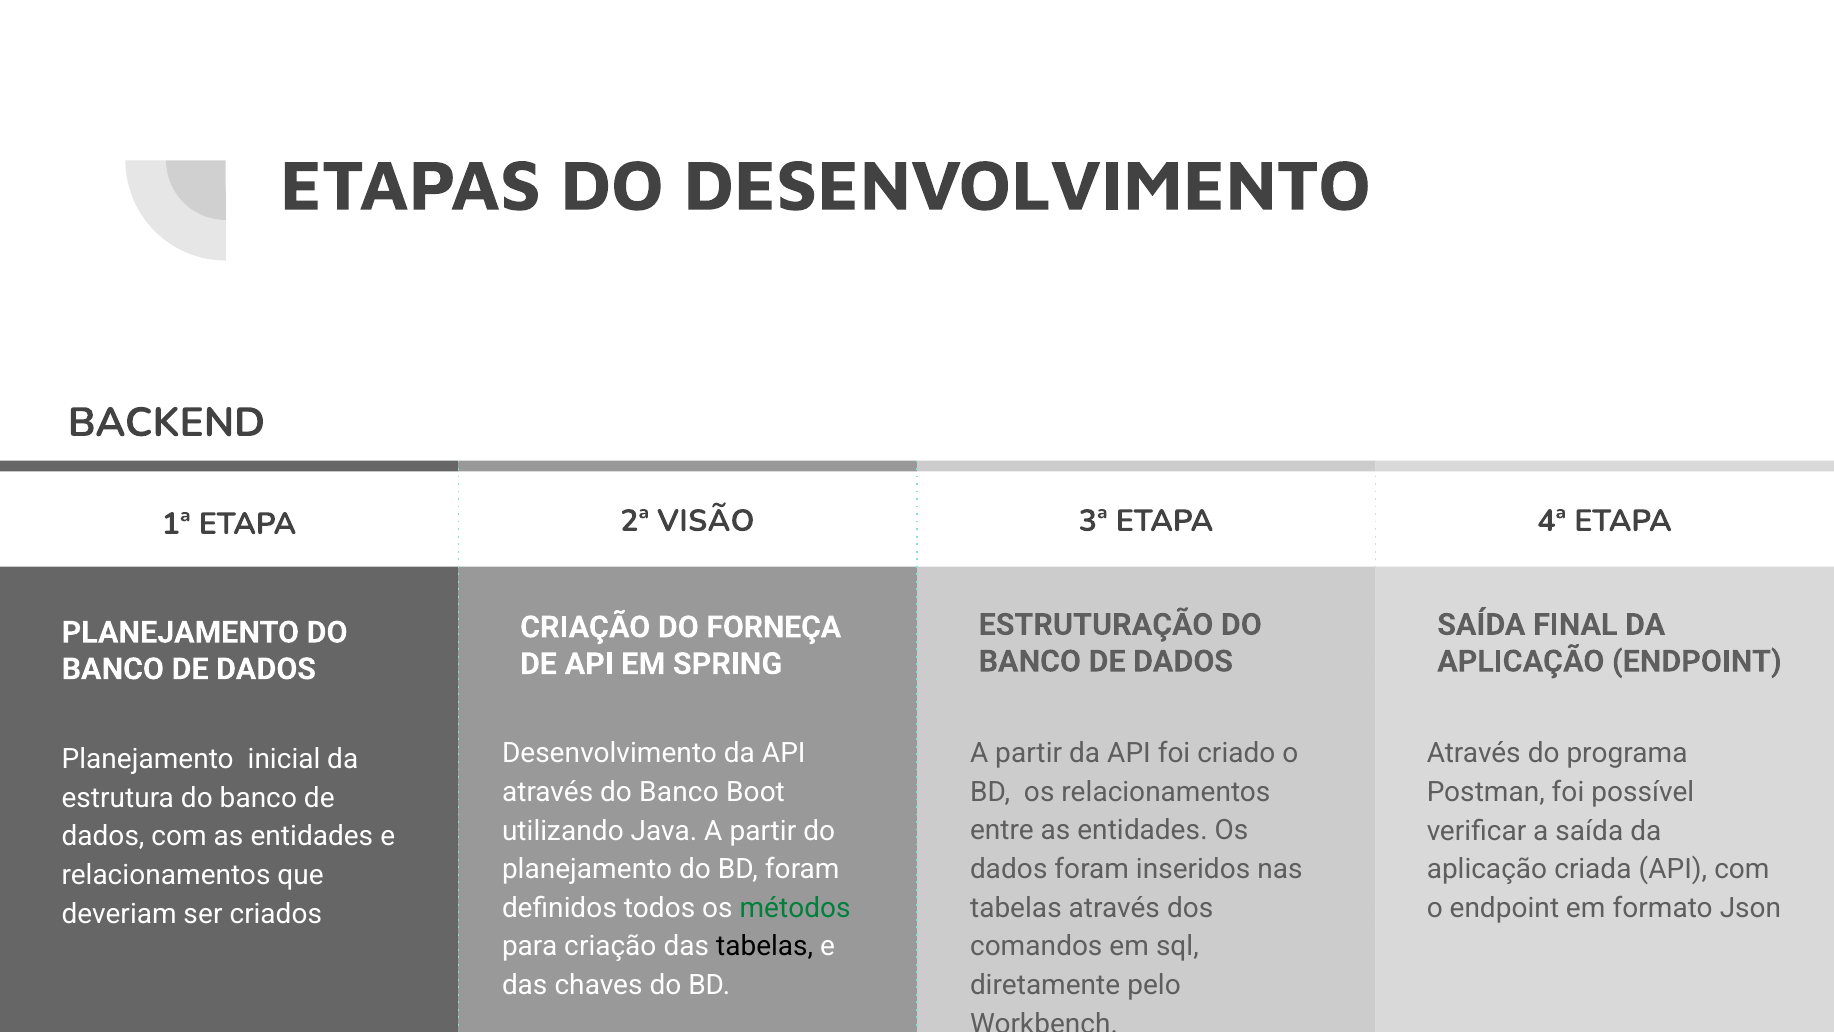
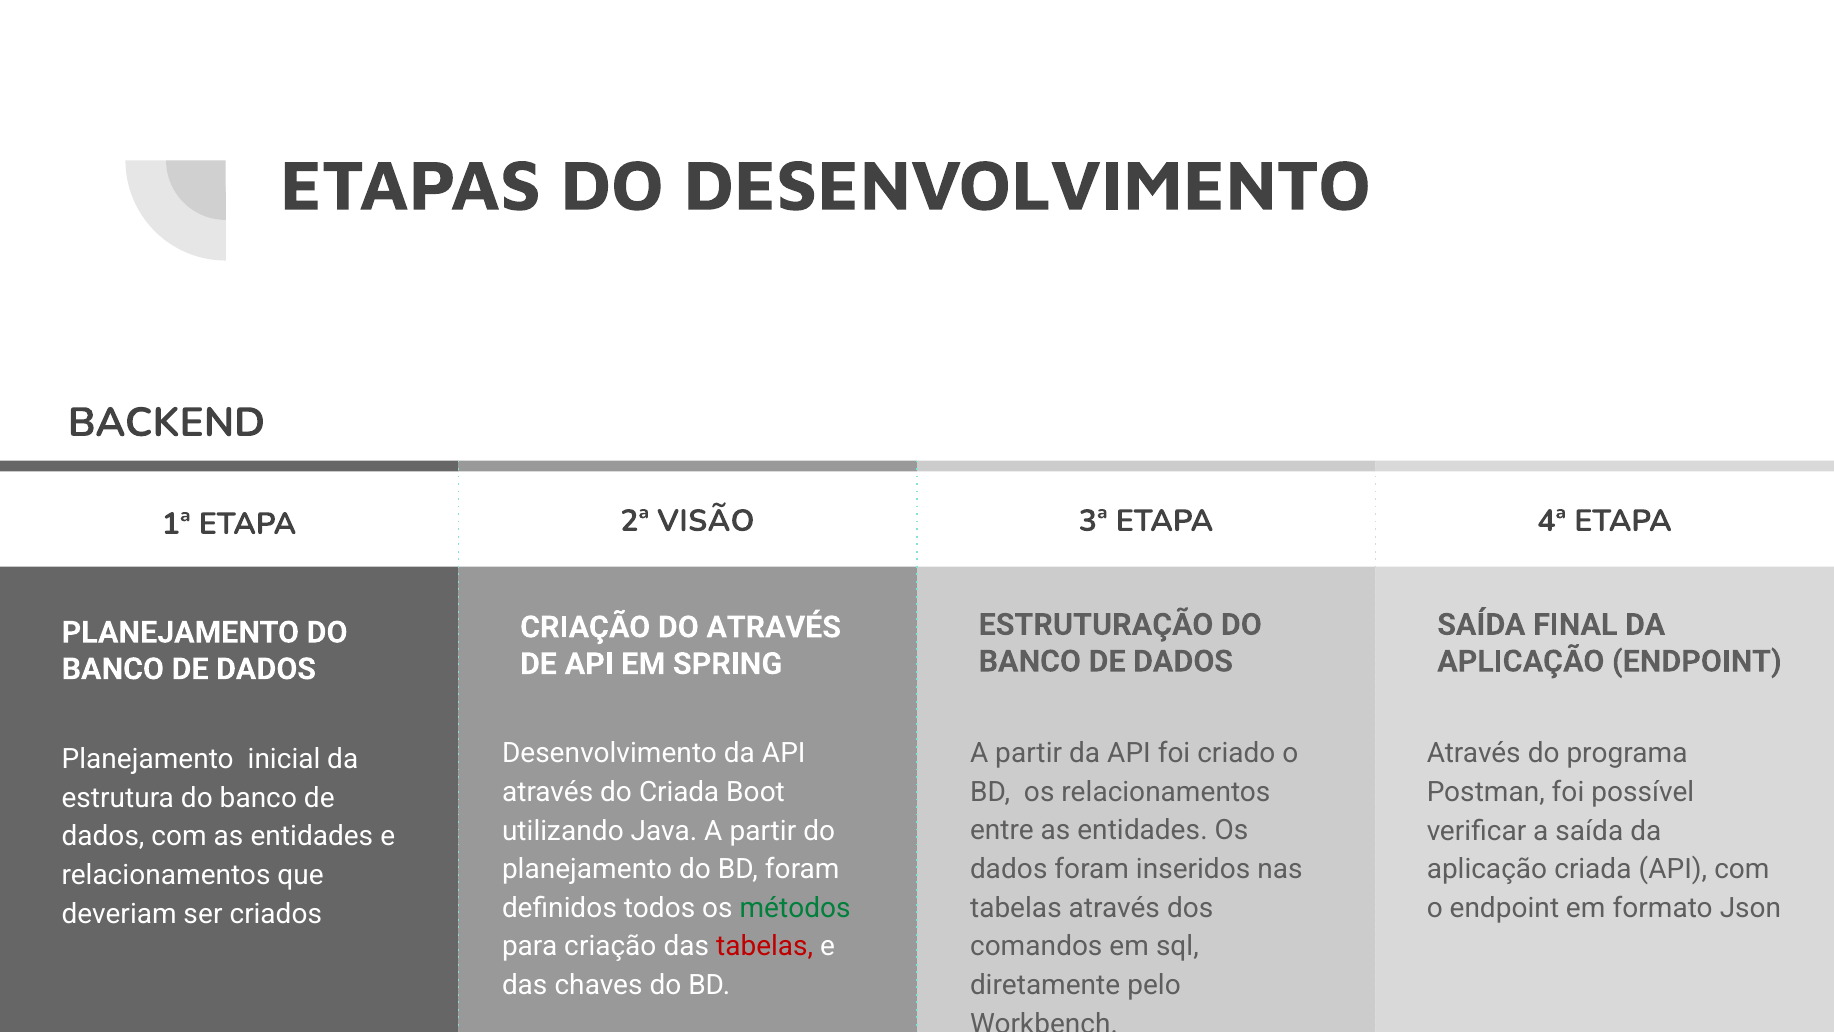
DO FORNEÇA: FORNEÇA -> ATRAVÉS (774, 627)
através do Banco: Banco -> Criada (679, 792)
tabelas colour: black -> red (765, 946)
